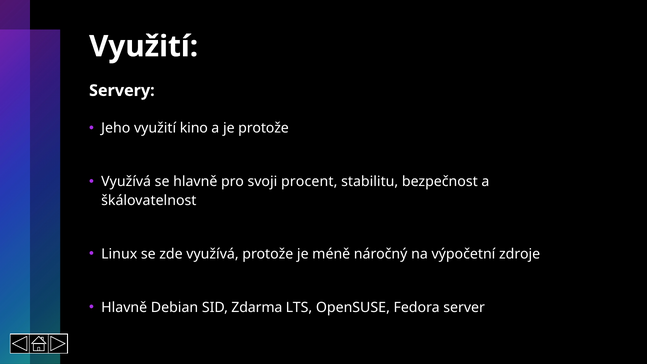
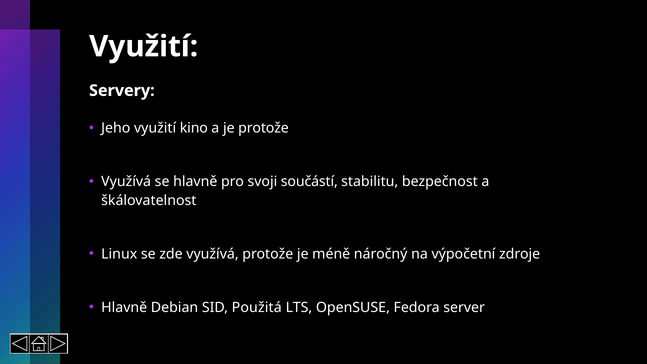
procent: procent -> součástí (309, 182)
Zdarma: Zdarma -> Použitá (257, 307)
